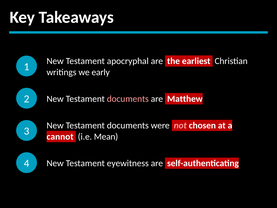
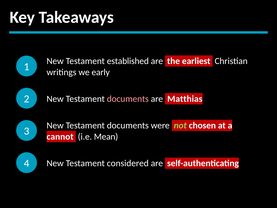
apocryphal: apocryphal -> established (128, 61)
Matthew: Matthew -> Matthias (185, 99)
not colour: pink -> light green (180, 125)
eyewitness: eyewitness -> considered (128, 163)
